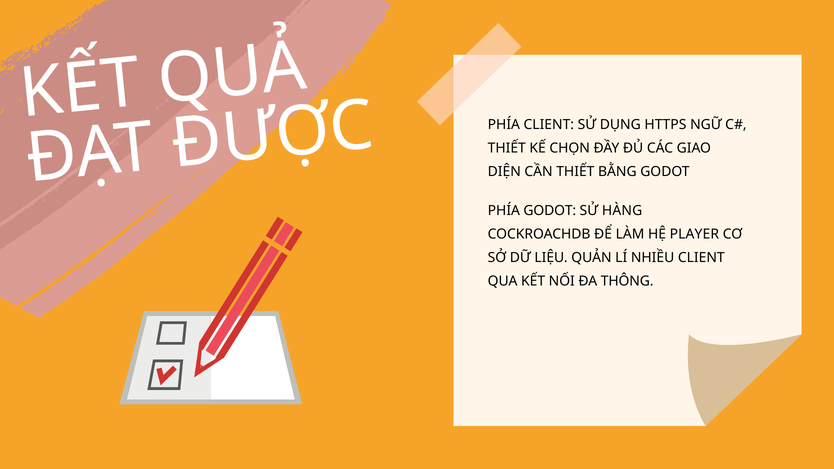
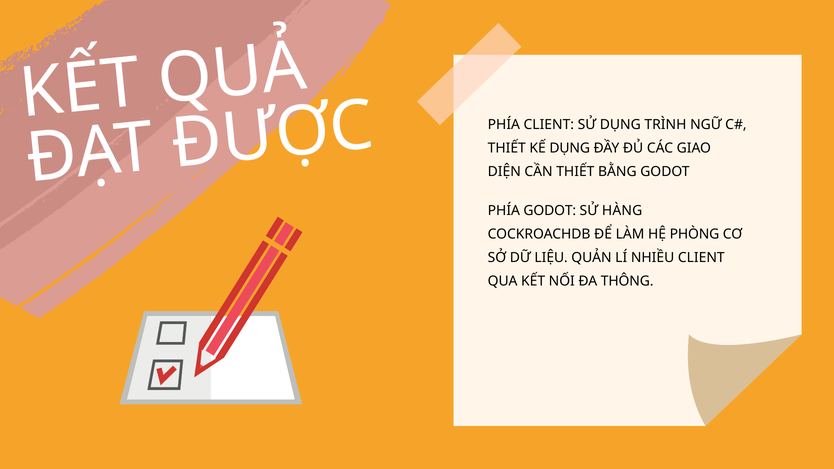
HTTPS: HTTPS -> TRÌNH (665, 125)
KẾ CHỌN: CHỌN -> DỤNG (570, 148)
PLAYER: PLAYER -> PHÒNG (694, 234)
